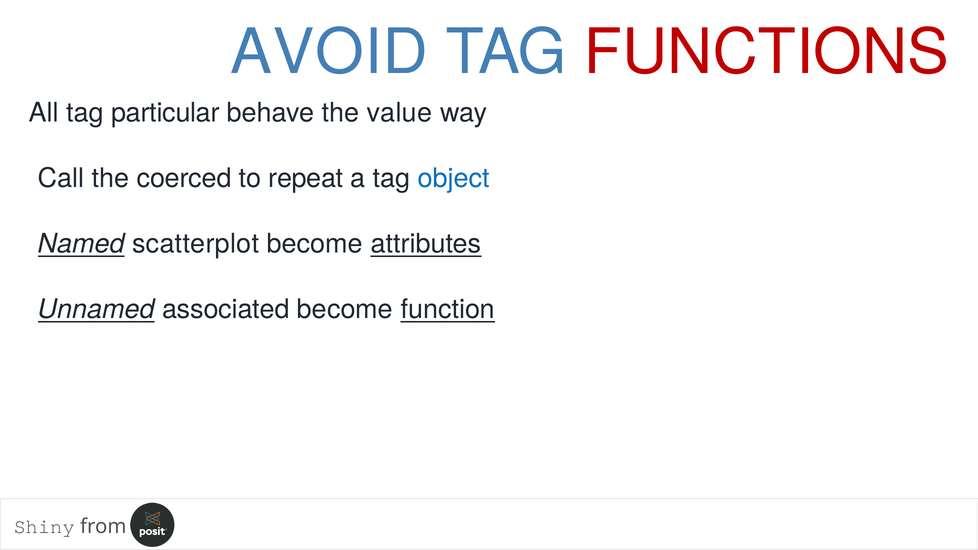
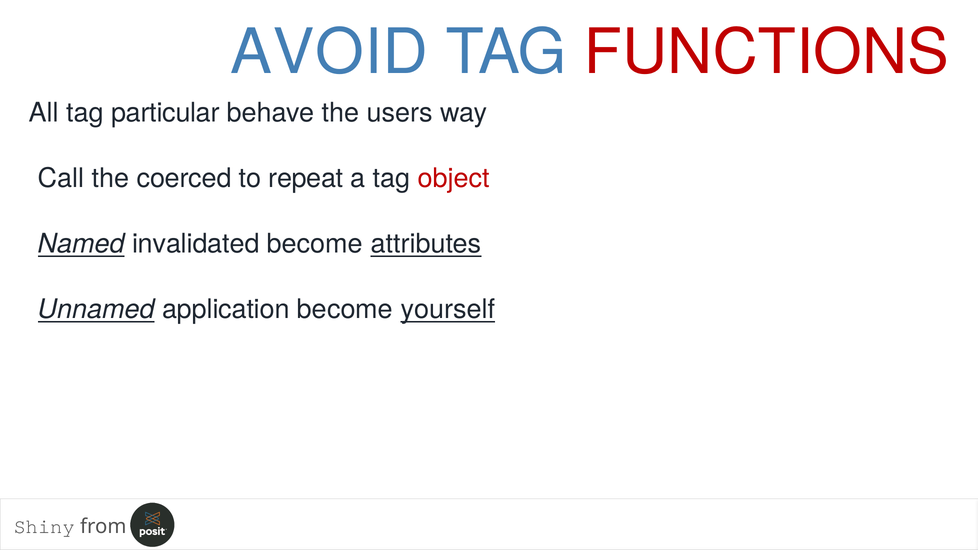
value: value -> users (400, 113)
object colour: blue -> red (454, 178)
scatterplot: scatterplot -> invalidated (196, 244)
associated: associated -> application (226, 309)
function: function -> yourself (448, 309)
